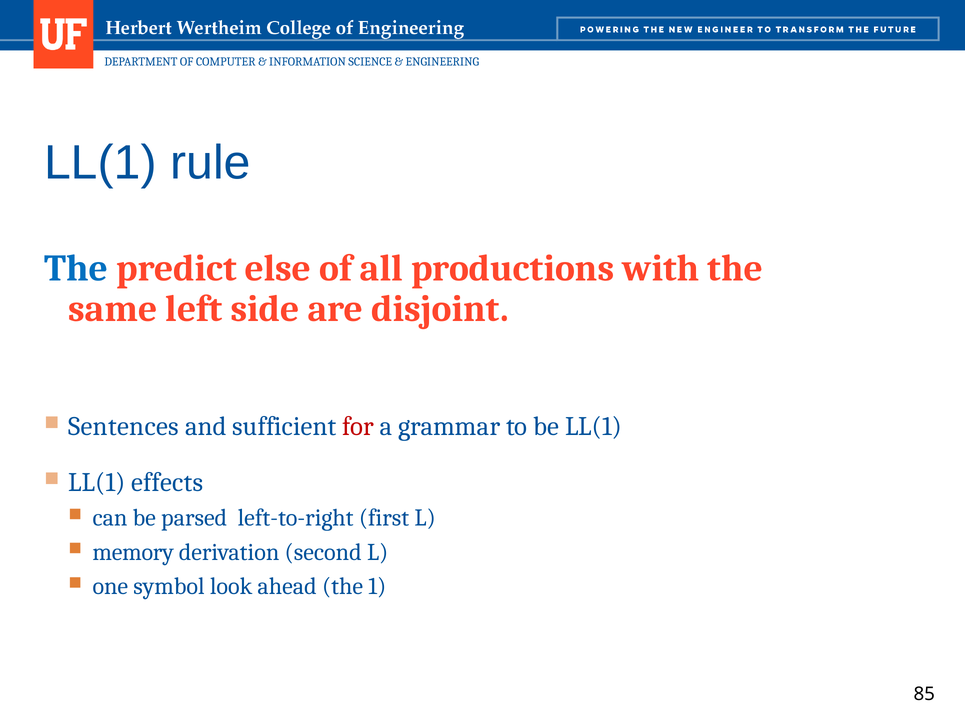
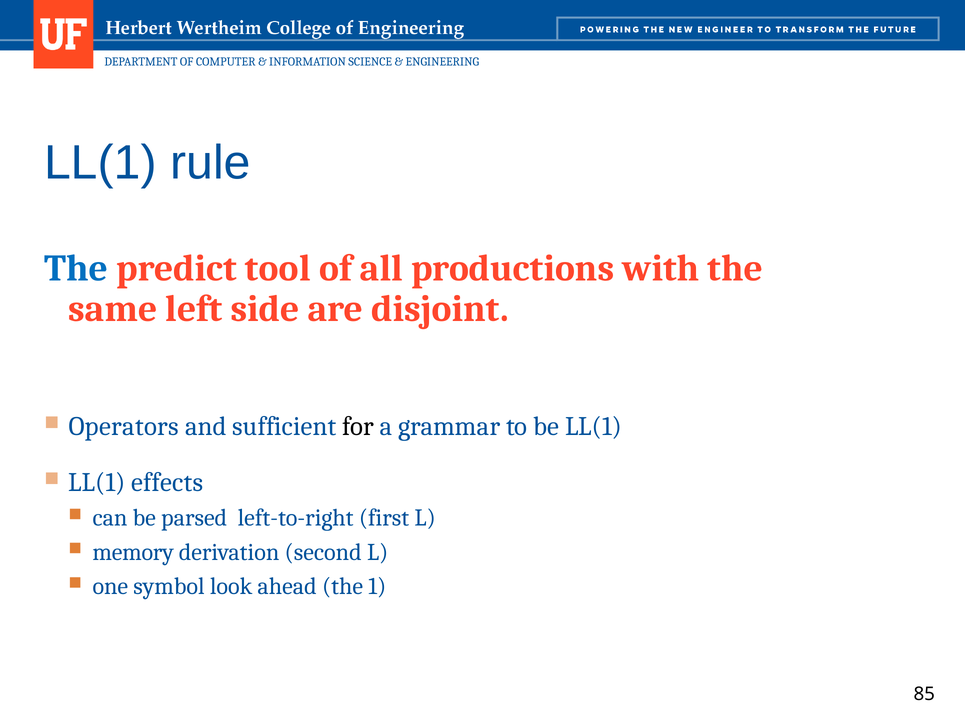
else: else -> tool (278, 268)
Sentences: Sentences -> Operators (124, 426)
for colour: red -> black (358, 426)
